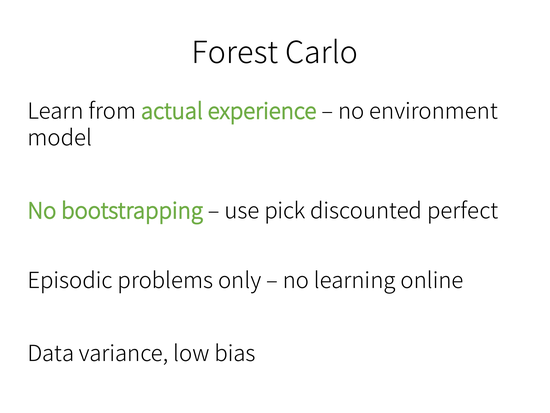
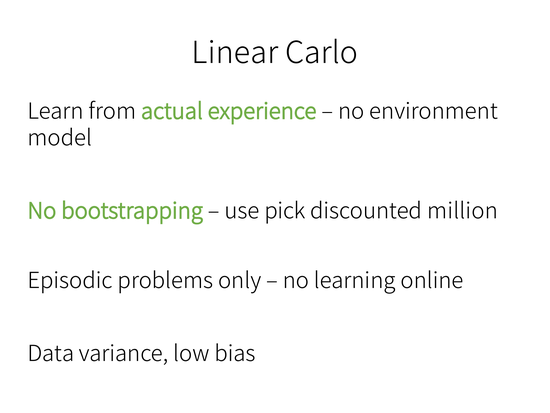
Forest: Forest -> Linear (235, 53)
perfect: perfect -> million (463, 211)
